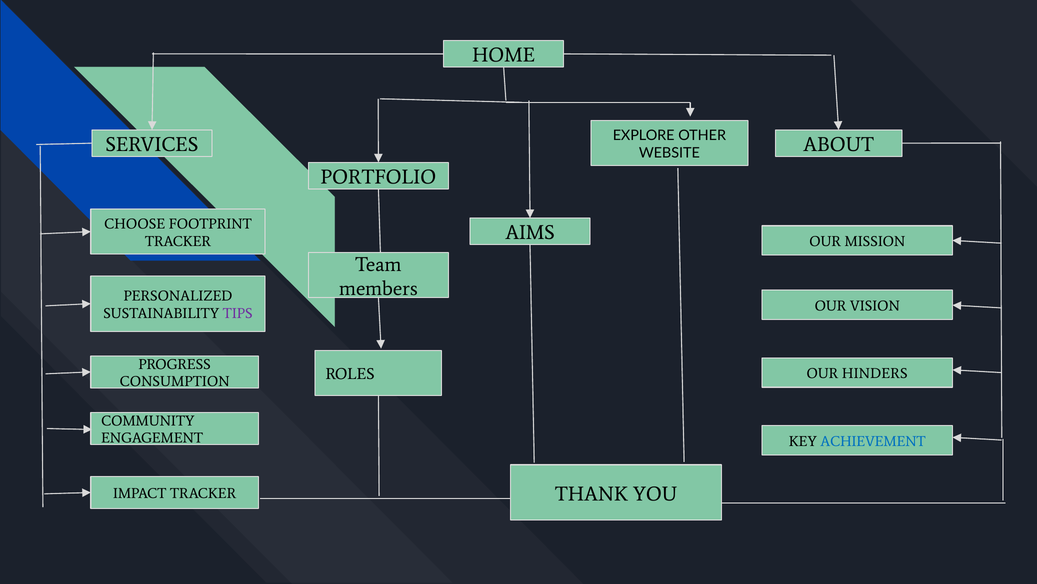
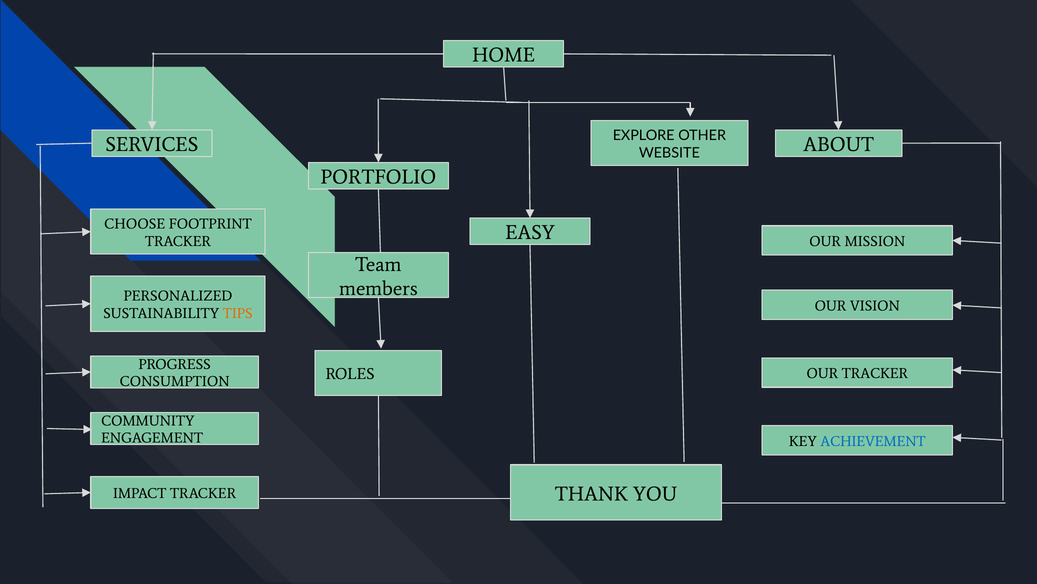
AIMS: AIMS -> EASY (530, 233)
TIPS colour: purple -> orange (238, 313)
OUR HINDERS: HINDERS -> TRACKER (875, 373)
